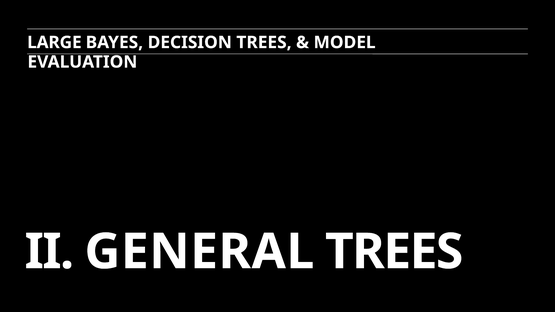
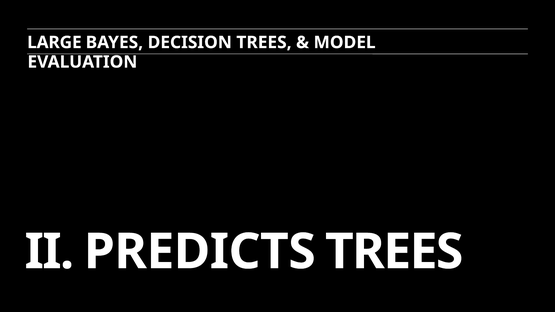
GENERAL: GENERAL -> PREDICTS (200, 252)
